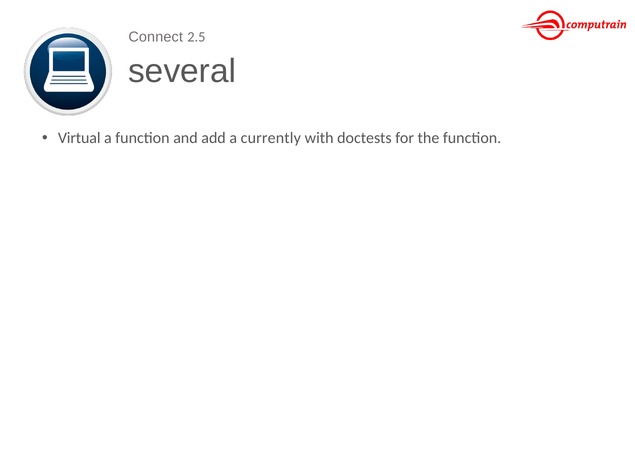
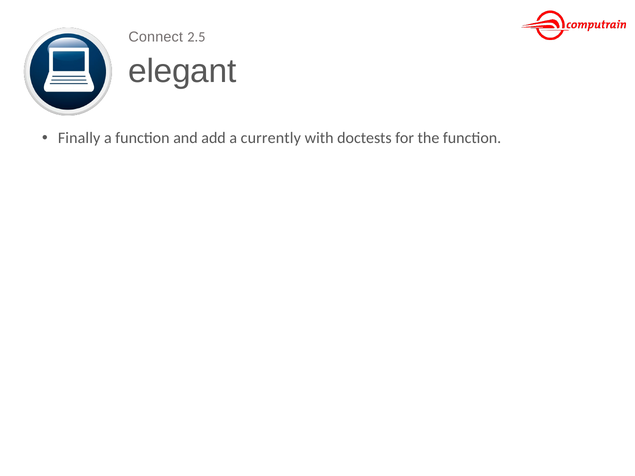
several: several -> elegant (182, 71)
Virtual: Virtual -> Finally (79, 138)
